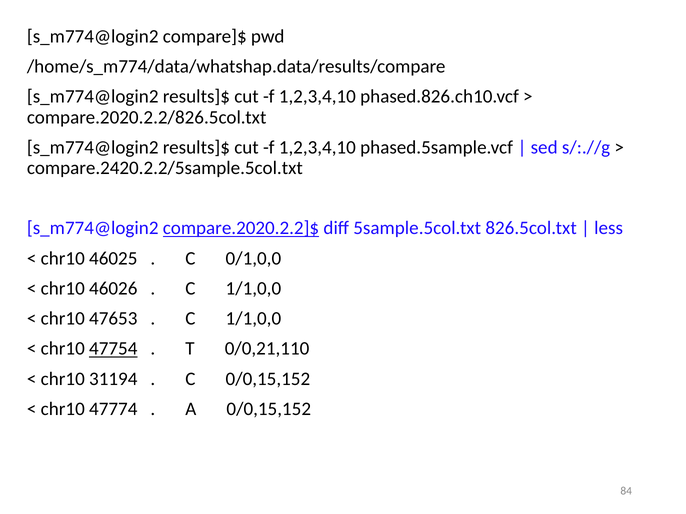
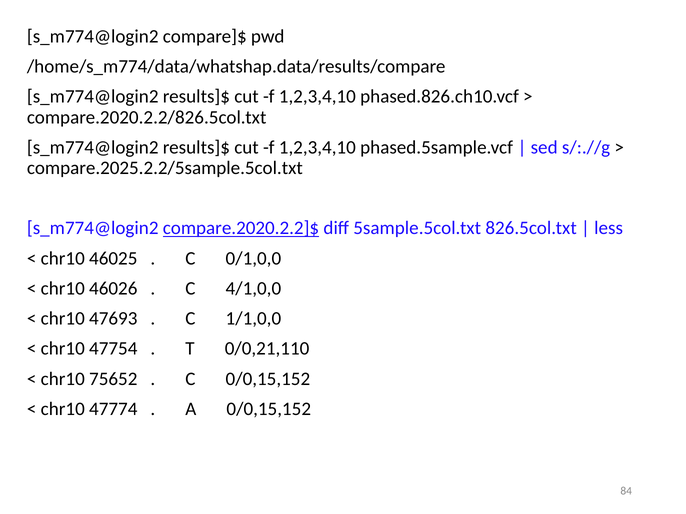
compare.2420.2.2/5sample.5col.txt: compare.2420.2.2/5sample.5col.txt -> compare.2025.2.2/5sample.5col.txt (165, 168)
1/1,0,0: 1/1,0,0 -> 4/1,0,0 (253, 289)
47653: 47653 -> 47693 (113, 319)
47754 underline: present -> none (113, 349)
31194: 31194 -> 75652 (113, 379)
